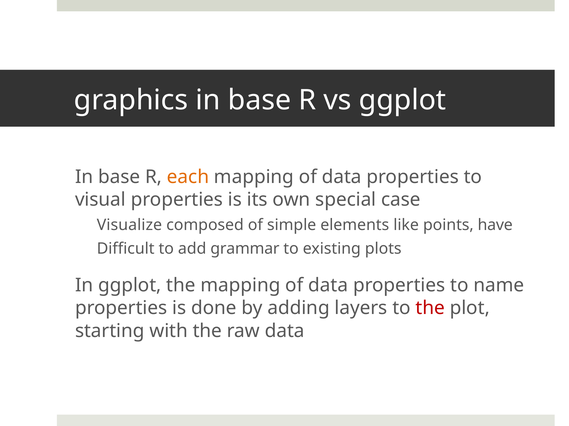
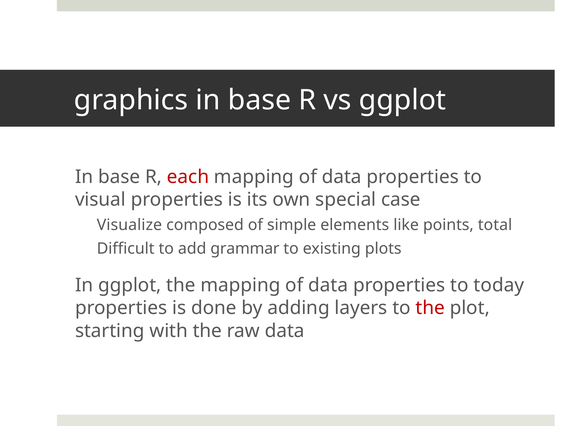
each colour: orange -> red (188, 177)
have: have -> total (495, 225)
name: name -> today (499, 286)
